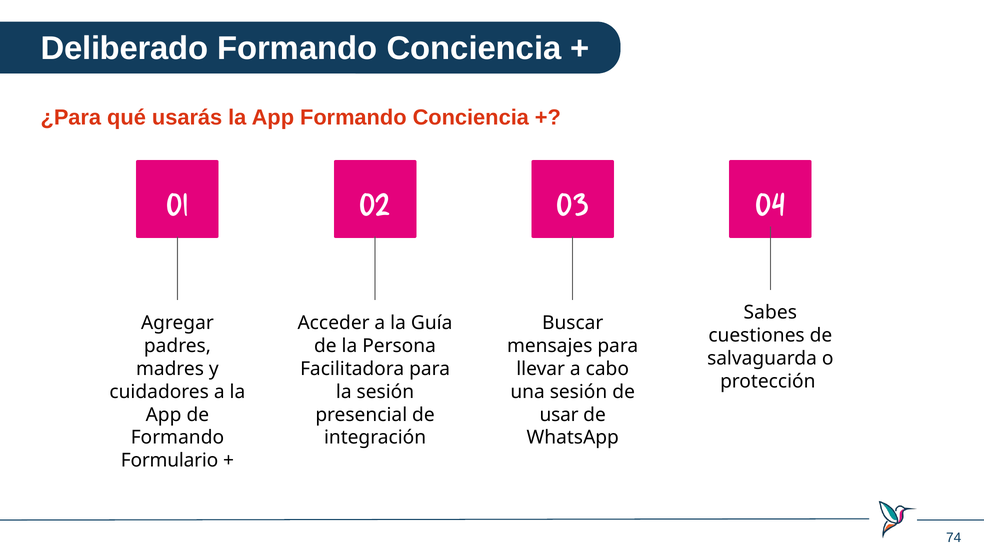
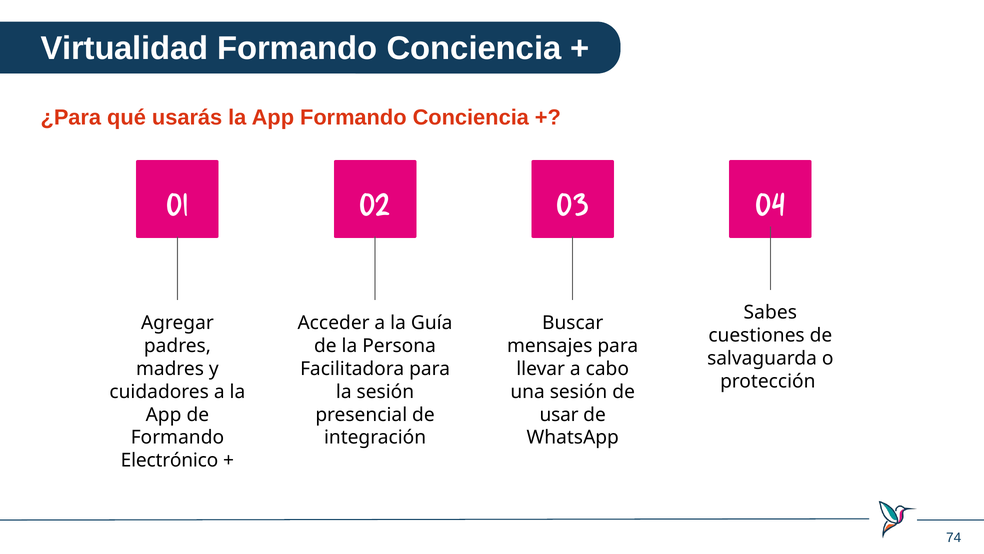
Deliberado: Deliberado -> Virtualidad (124, 48)
Formulario: Formulario -> Electrónico (170, 460)
